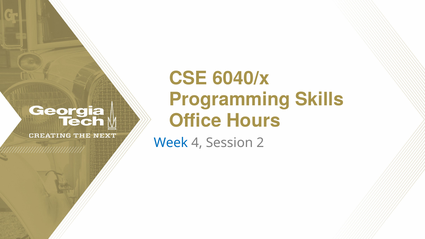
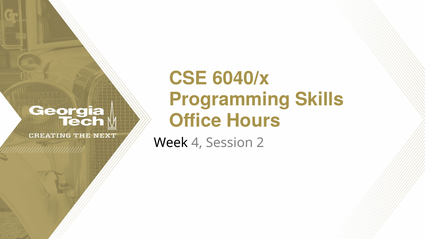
Week colour: blue -> black (171, 143)
